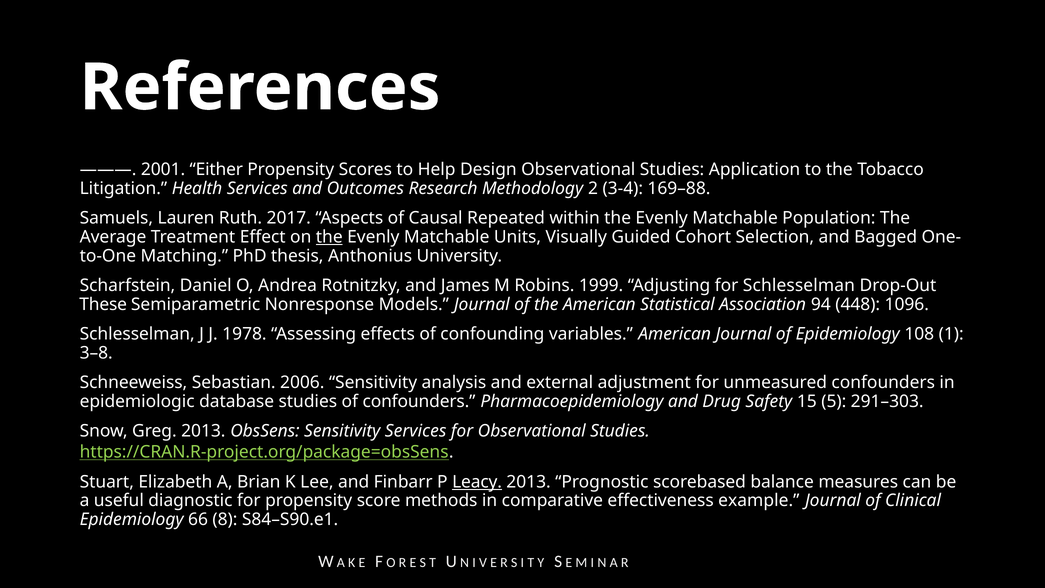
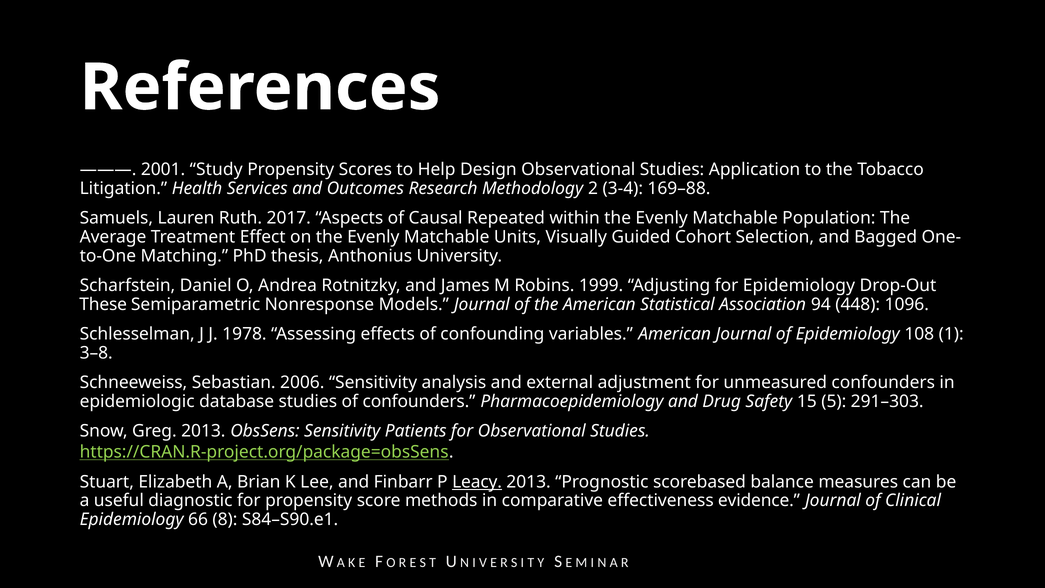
Either: Either -> Study (216, 170)
the underline: present -> none (329, 237)
for Schlesselman: Schlesselman -> Epidemiology (799, 285)
Sensitivity Services: Services -> Patients (416, 431)
example: example -> evidence (759, 501)
